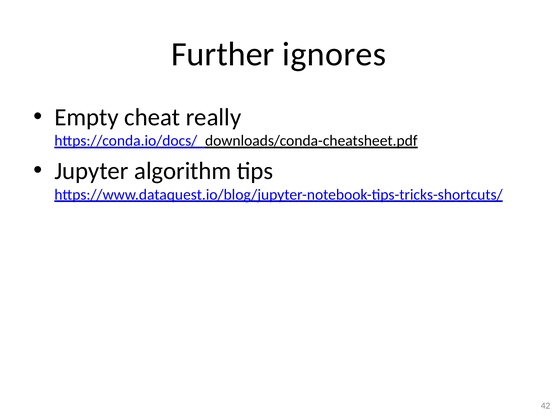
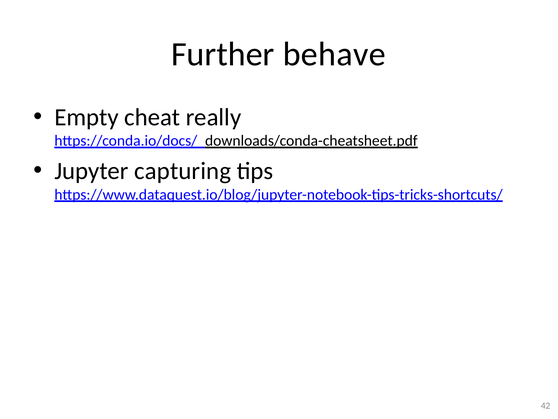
ignores: ignores -> behave (334, 54)
algorithm: algorithm -> capturing (183, 171)
